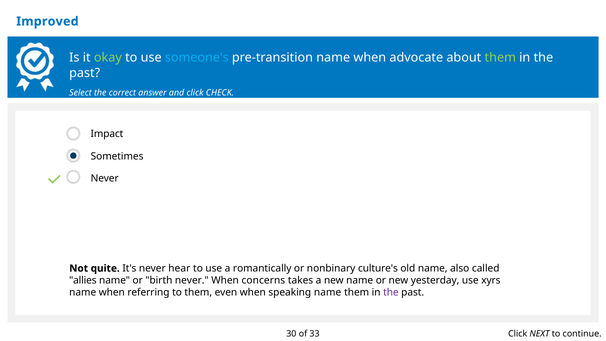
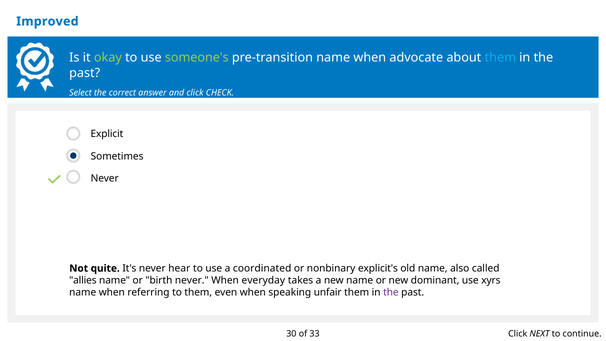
someone's colour: light blue -> light green (197, 58)
them colour: light green -> light blue (500, 58)
Impact: Impact -> Explicit (107, 134)
romantically: romantically -> coordinated (262, 268)
culture's: culture's -> explicit's (378, 268)
concerns: concerns -> everyday (263, 280)
yesterday: yesterday -> dominant (435, 280)
speaking name: name -> unfair (328, 292)
